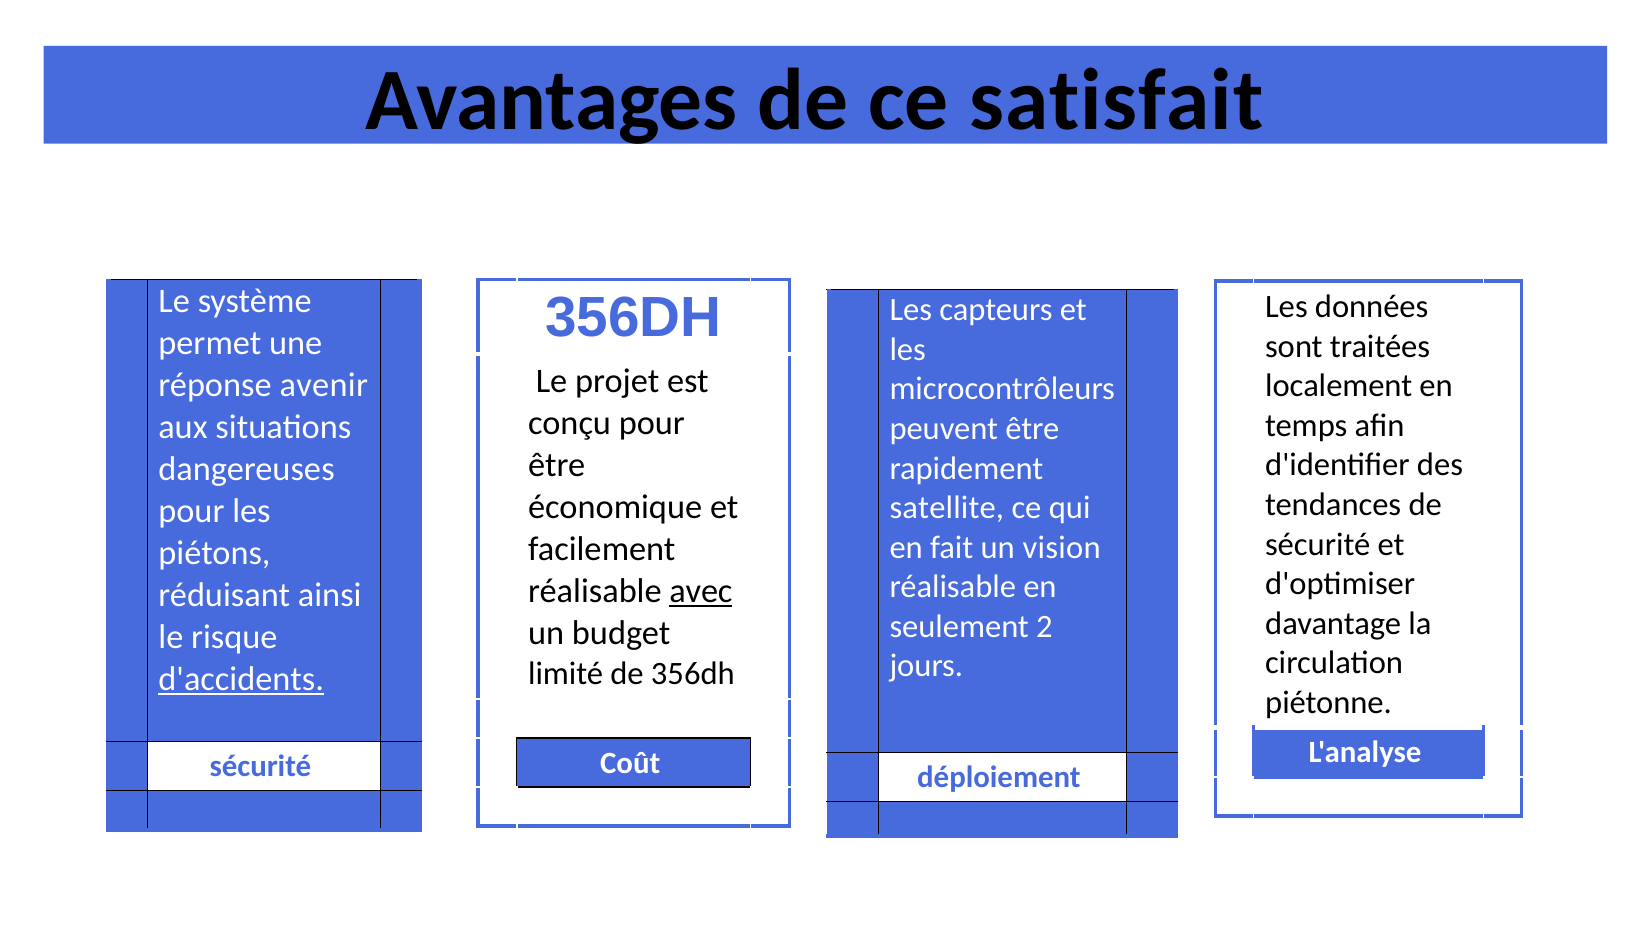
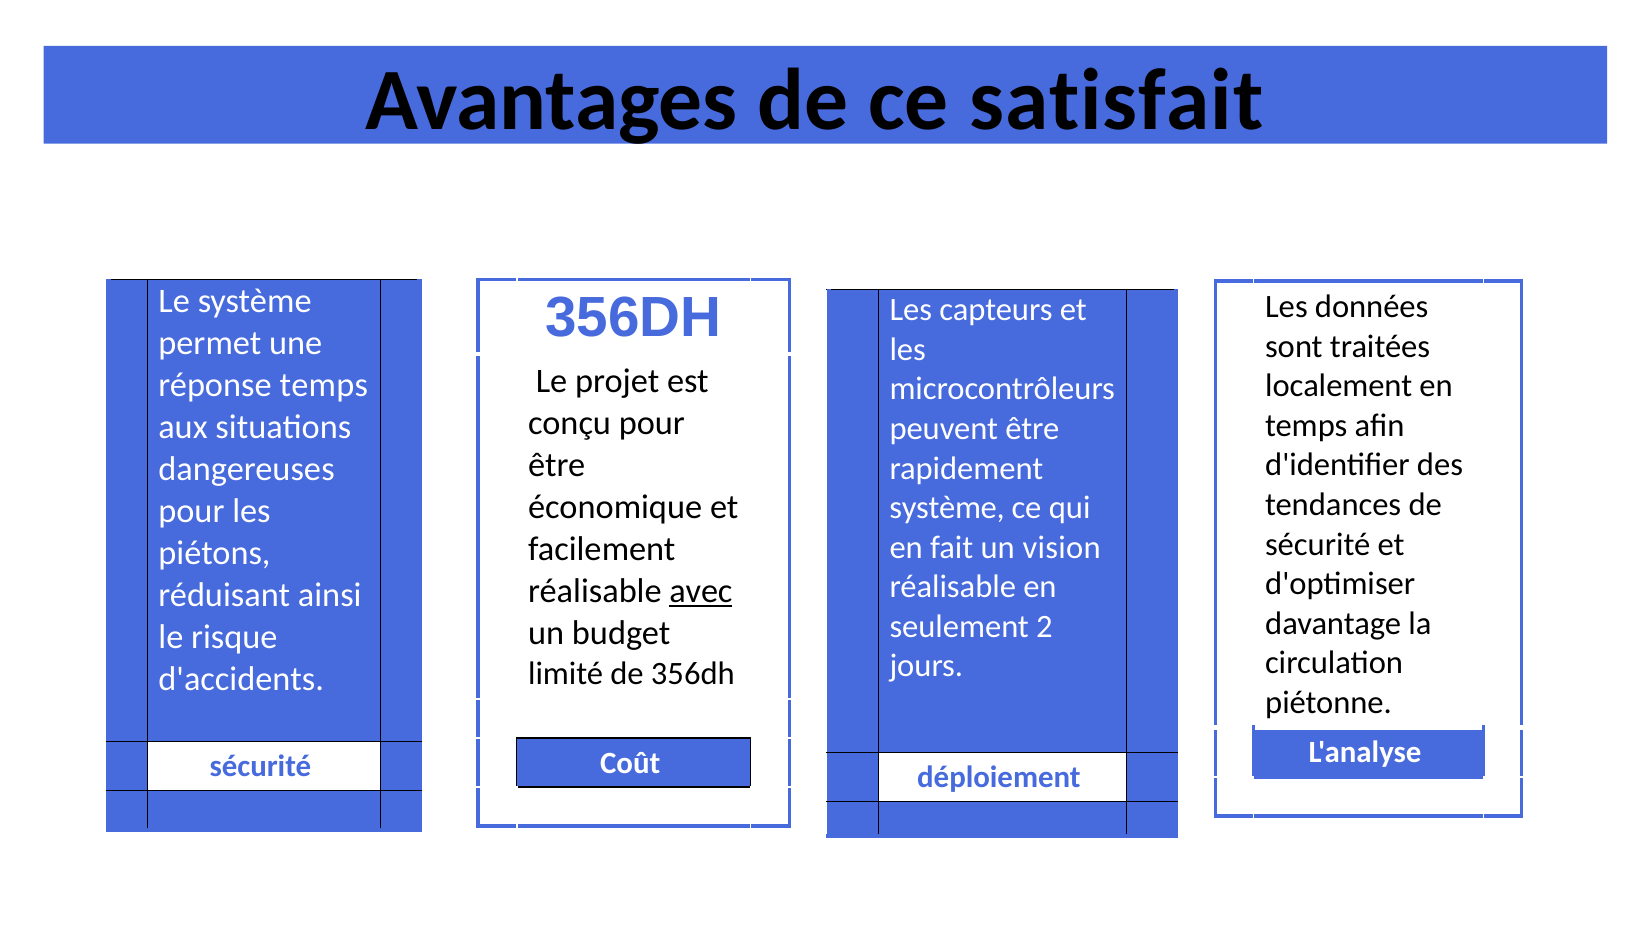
réponse avenir: avenir -> temps (324, 385)
satellite: satellite -> système (947, 508)
d'accidents underline: present -> none (241, 679)
